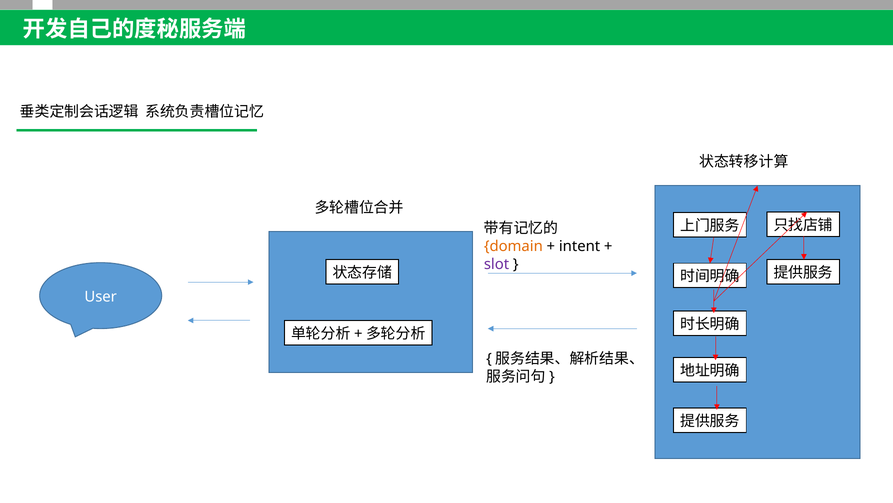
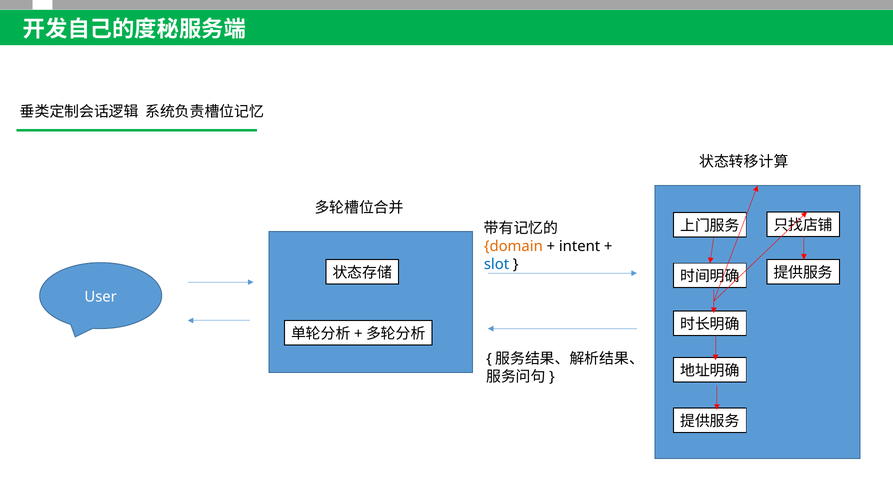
slot colour: purple -> blue (497, 264)
